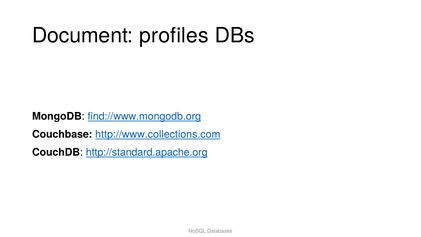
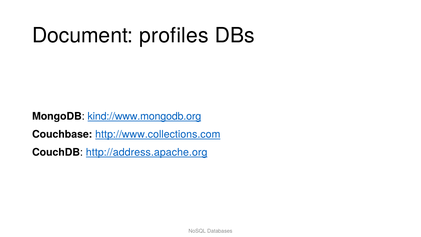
find://www.mongodb.org: find://www.mongodb.org -> kind://www.mongodb.org (144, 116)
http://standard.apache.org: http://standard.apache.org -> http://address.apache.org (147, 152)
